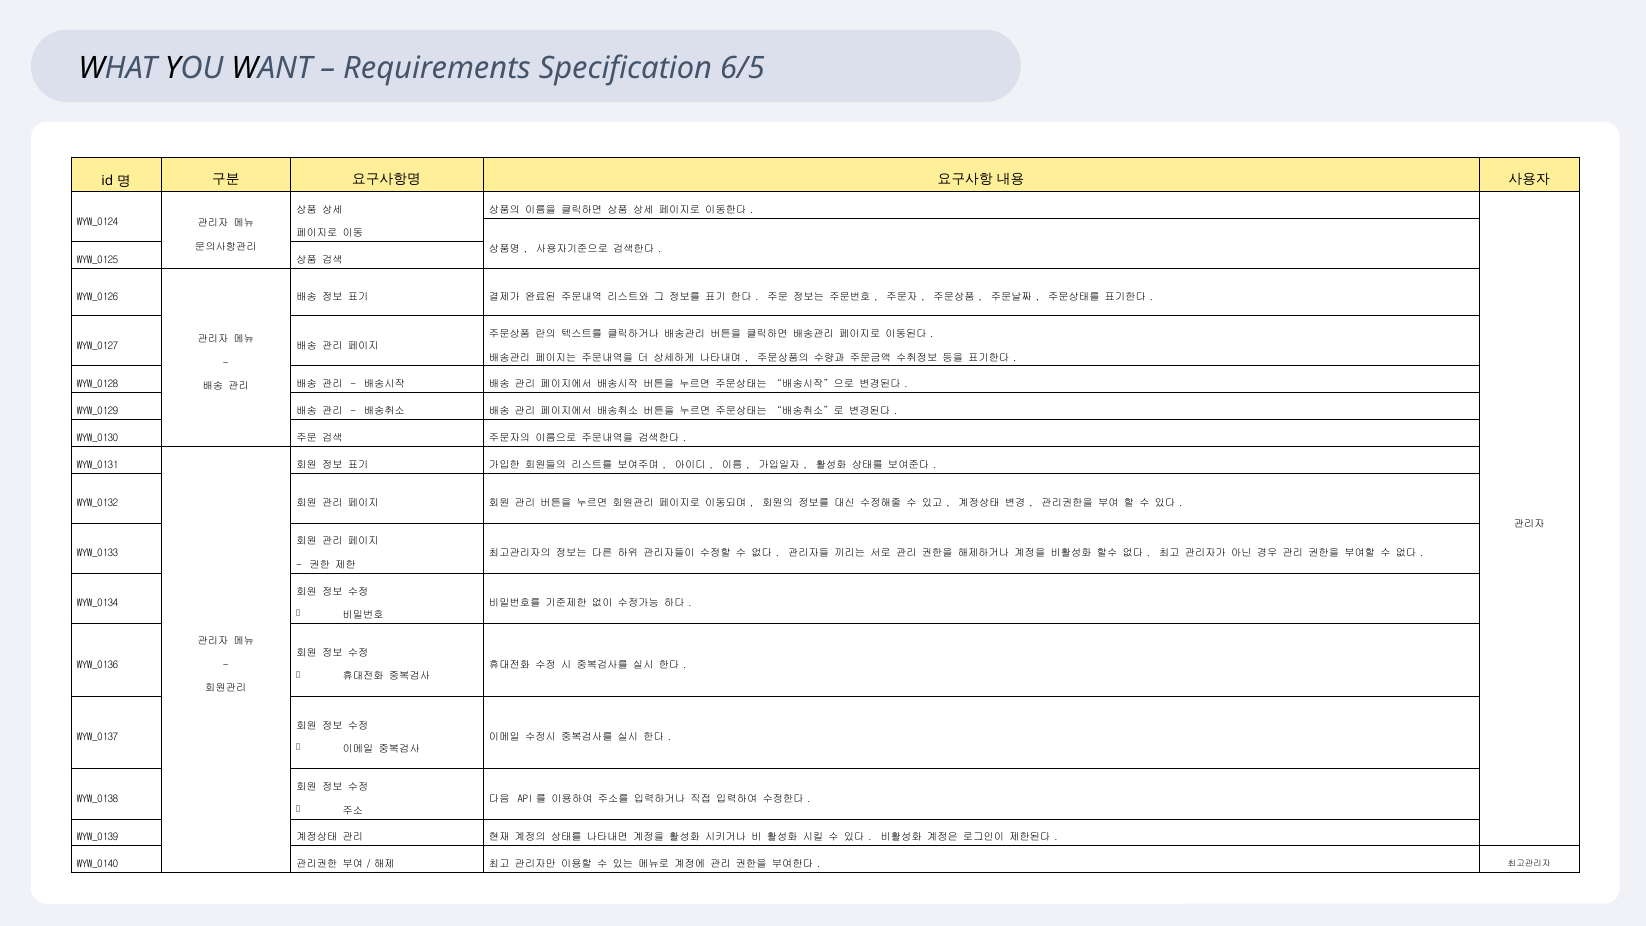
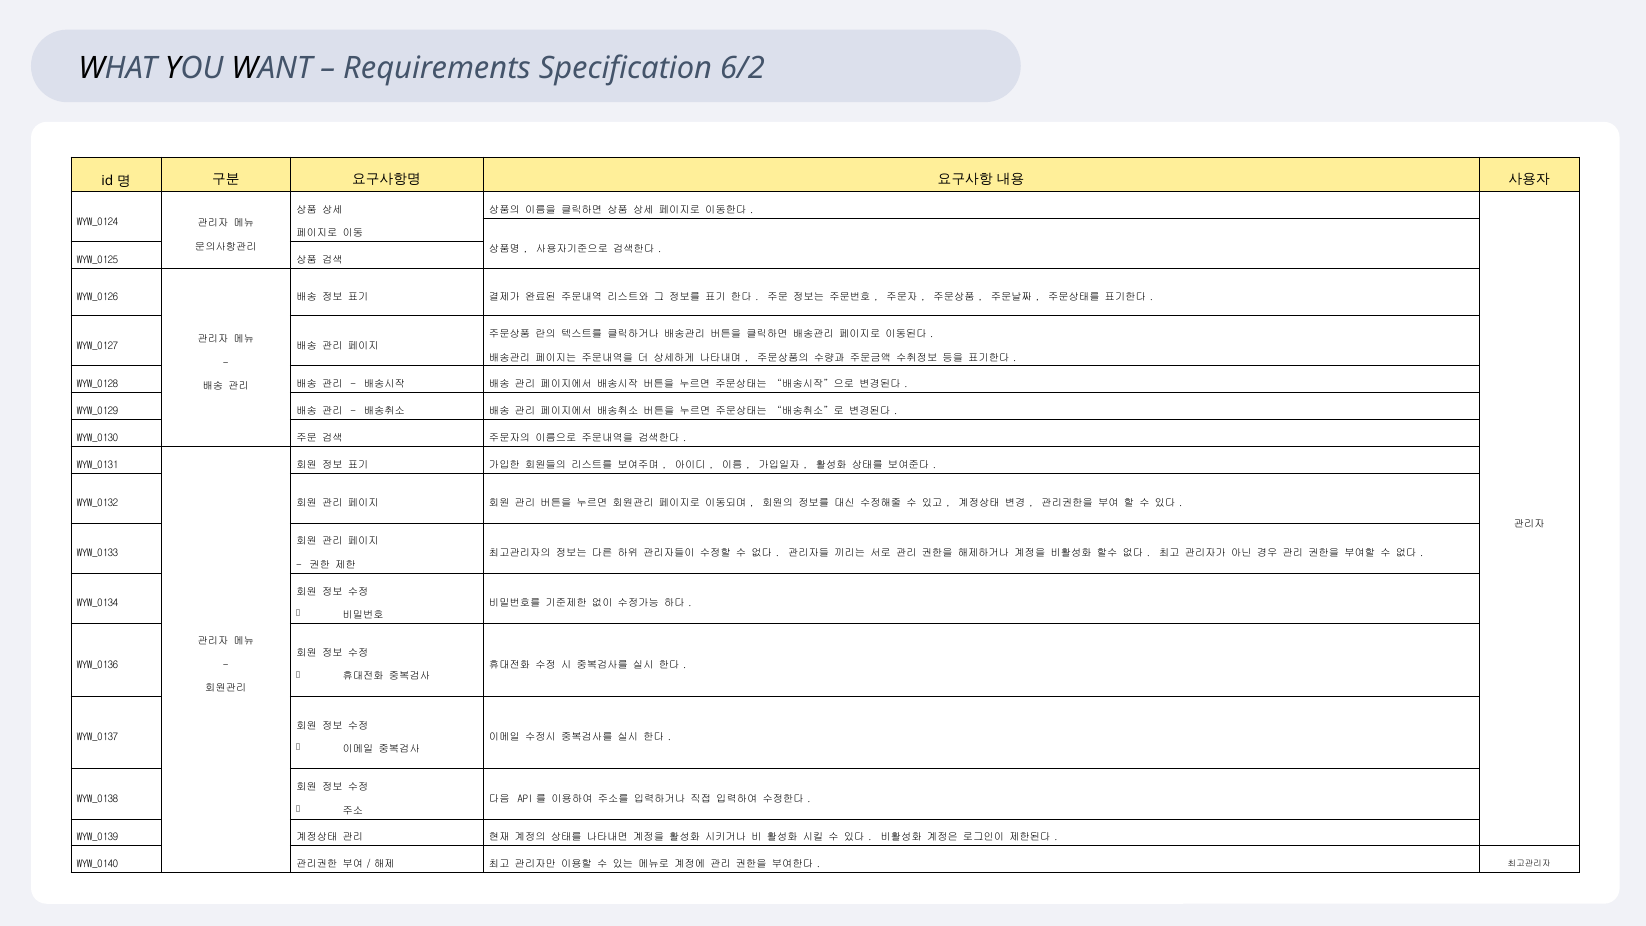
6/5: 6/5 -> 6/2 (742, 68)
